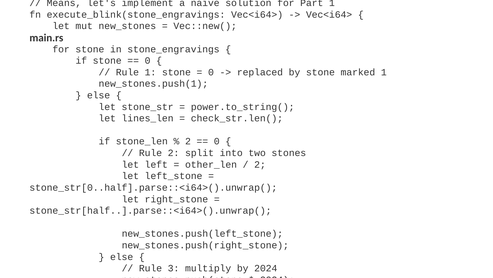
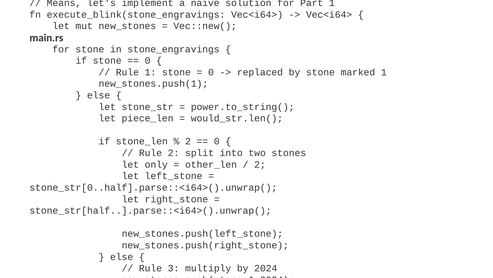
lines_len: lines_len -> piece_len (148, 118)
check_str.len(: check_str.len( -> would_str.len( (237, 118)
left: left -> only (156, 164)
